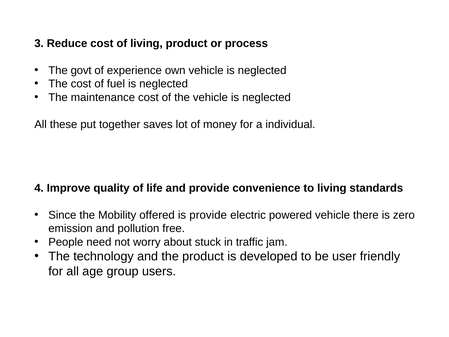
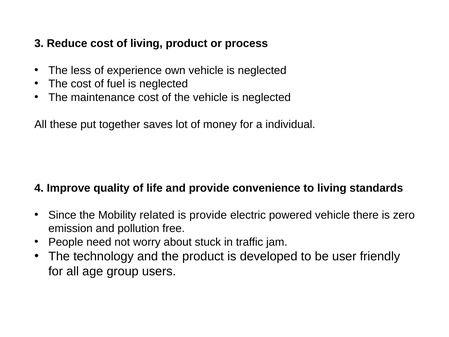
govt: govt -> less (81, 70)
offered: offered -> related (157, 215)
